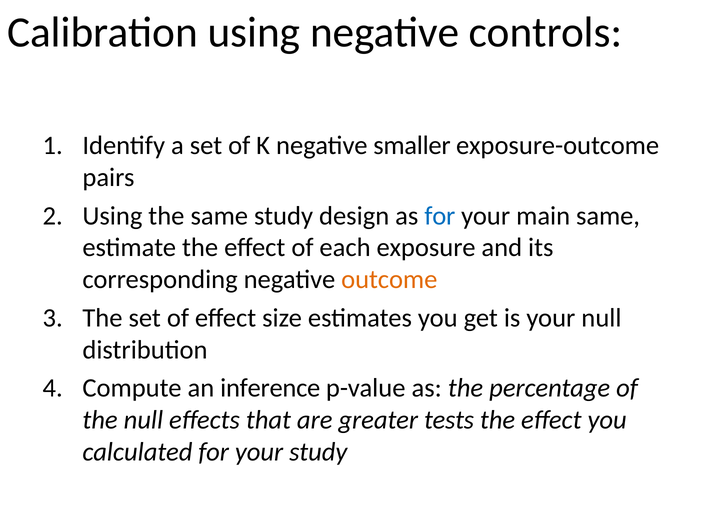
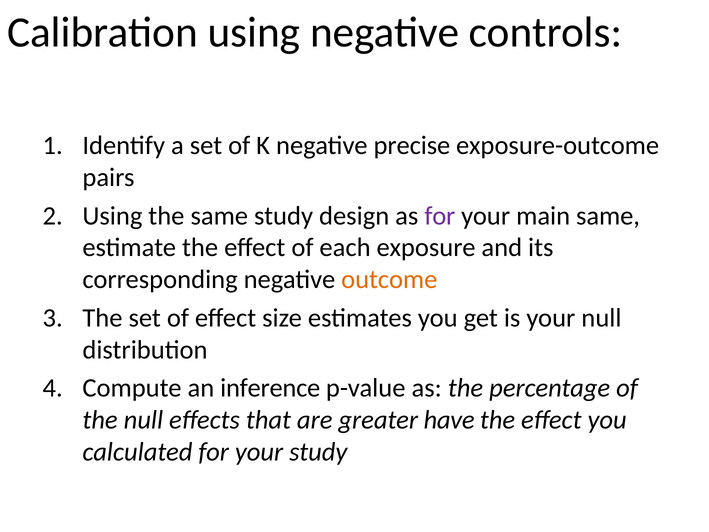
smaller: smaller -> precise (412, 145)
for colour: blue -> purple (440, 216)
tests: tests -> have (449, 420)
